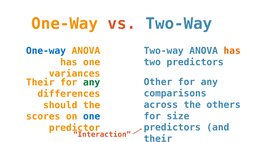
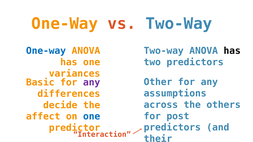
has colour: orange -> black (232, 51)
Their: Their -> Basic (40, 83)
any colour: green -> purple (92, 83)
comparisons: comparisons -> assumptions (175, 94)
should: should -> decide (60, 105)
size: size -> post (178, 116)
scores: scores -> affect (43, 117)
